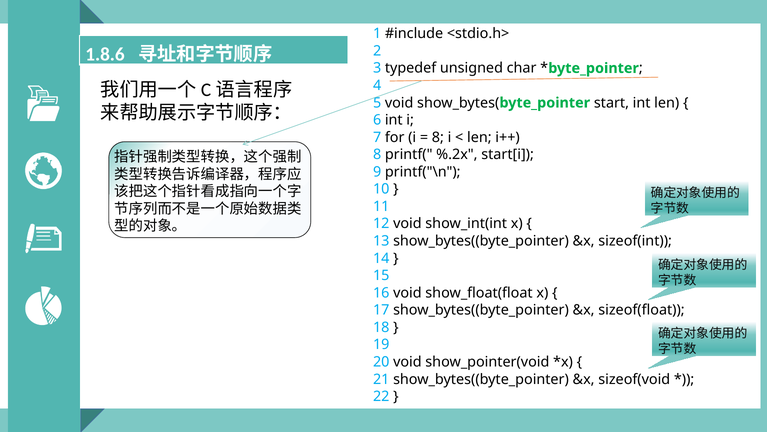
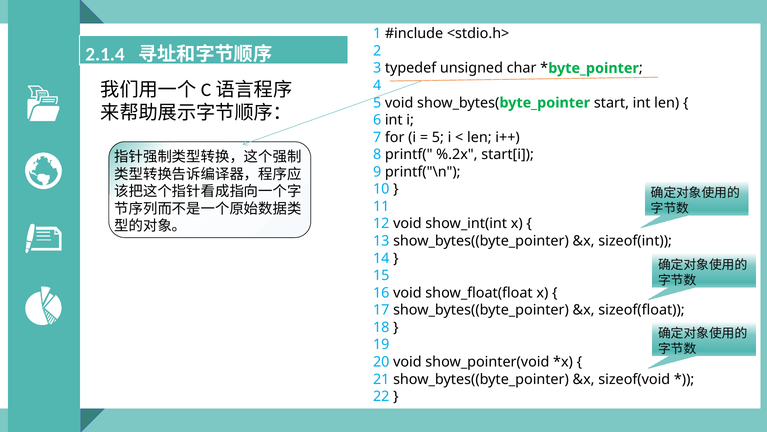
1.8.6: 1.8.6 -> 2.1.4 (105, 54)
8: 8 -> 5 (438, 137)
